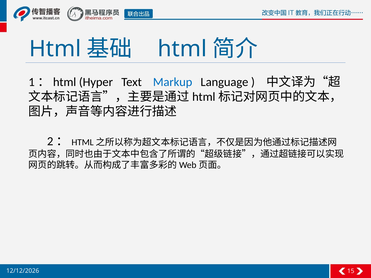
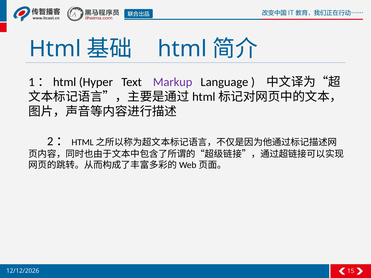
Markup colour: blue -> purple (173, 82)
